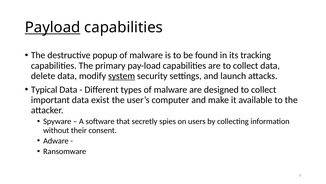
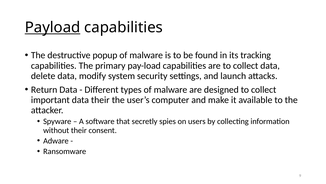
system underline: present -> none (122, 76)
Typical: Typical -> Return (44, 89)
data exist: exist -> their (100, 100)
